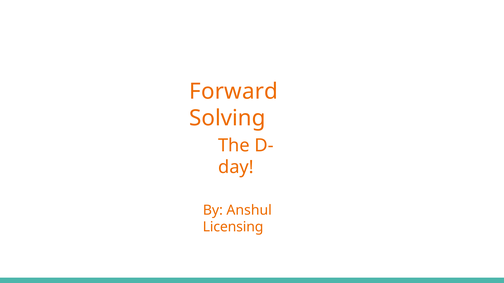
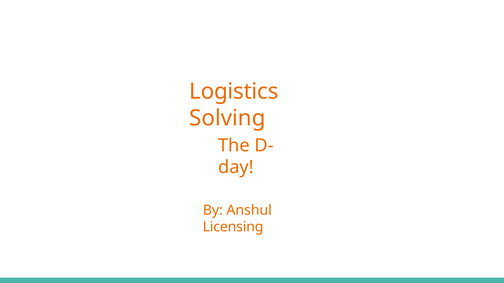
Forward: Forward -> Logistics (234, 92)
